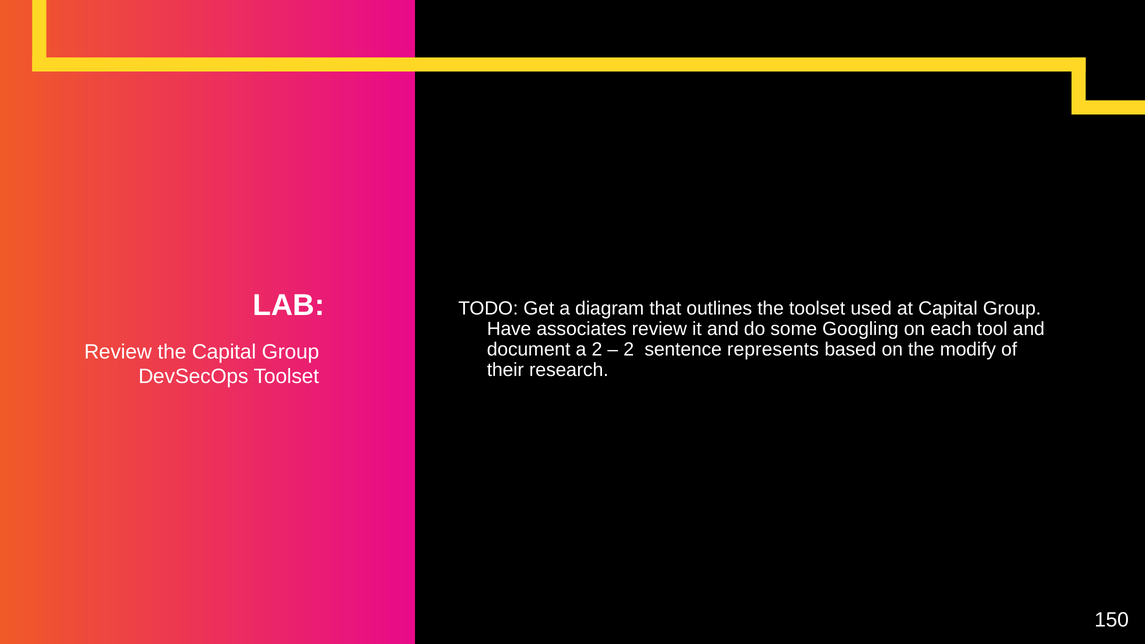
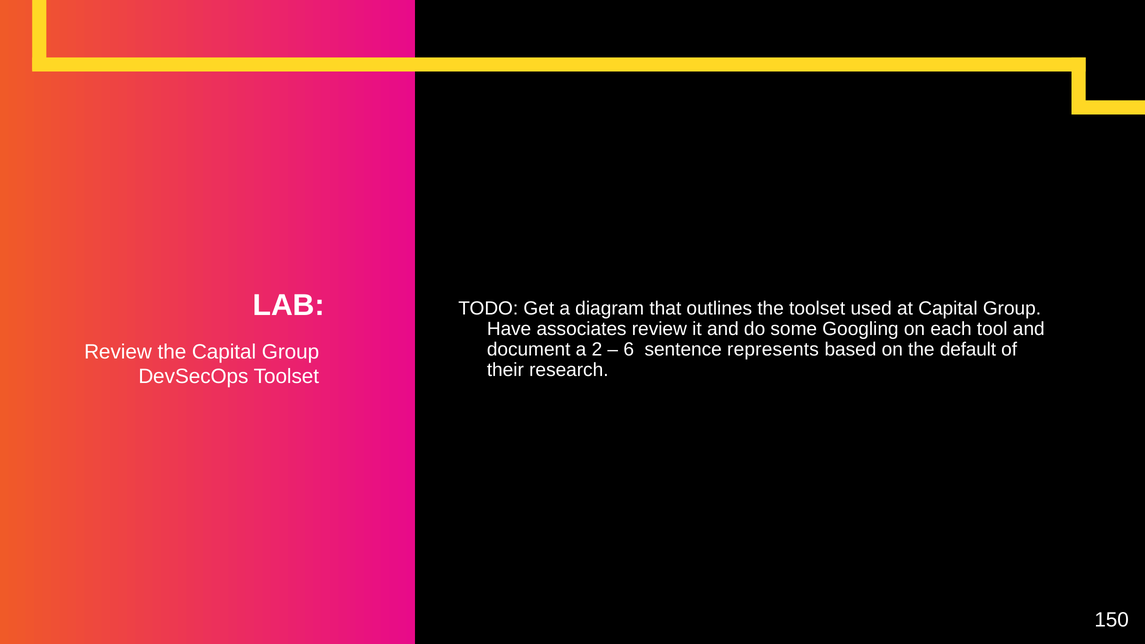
2: 2 -> 6 (629, 350)
modify: modify -> default (968, 350)
